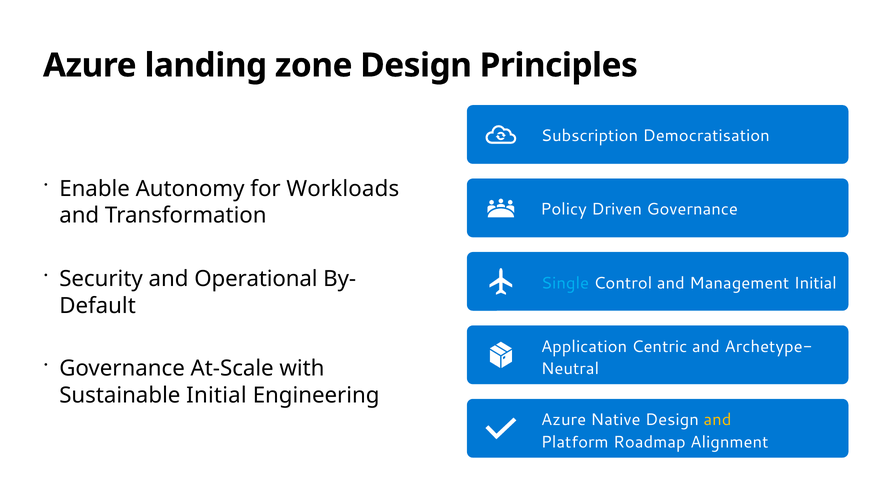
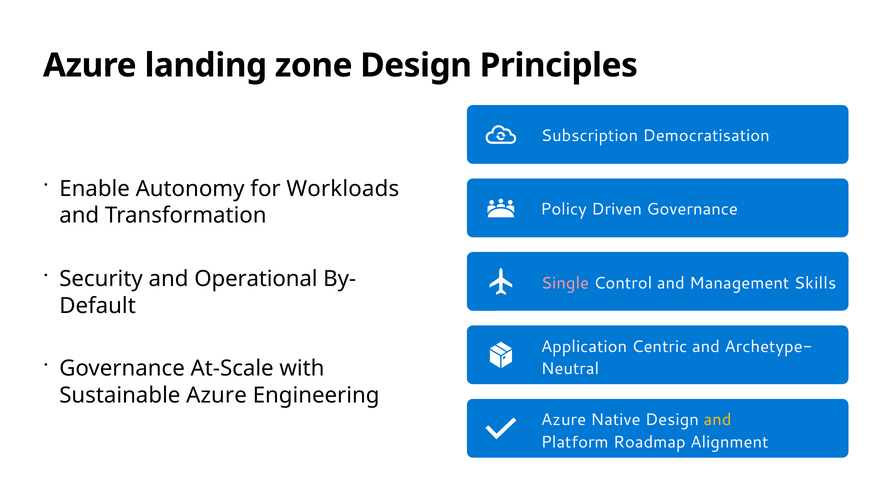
Single colour: light blue -> pink (565, 283)
Management Initial: Initial -> Skills (815, 283)
Sustainable Initial: Initial -> Azure (217, 395)
